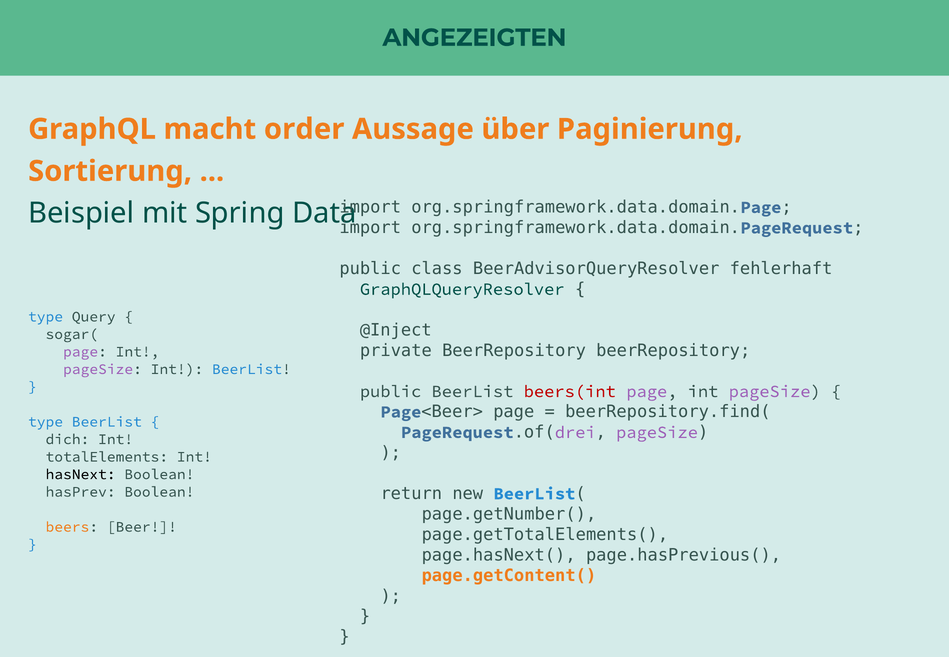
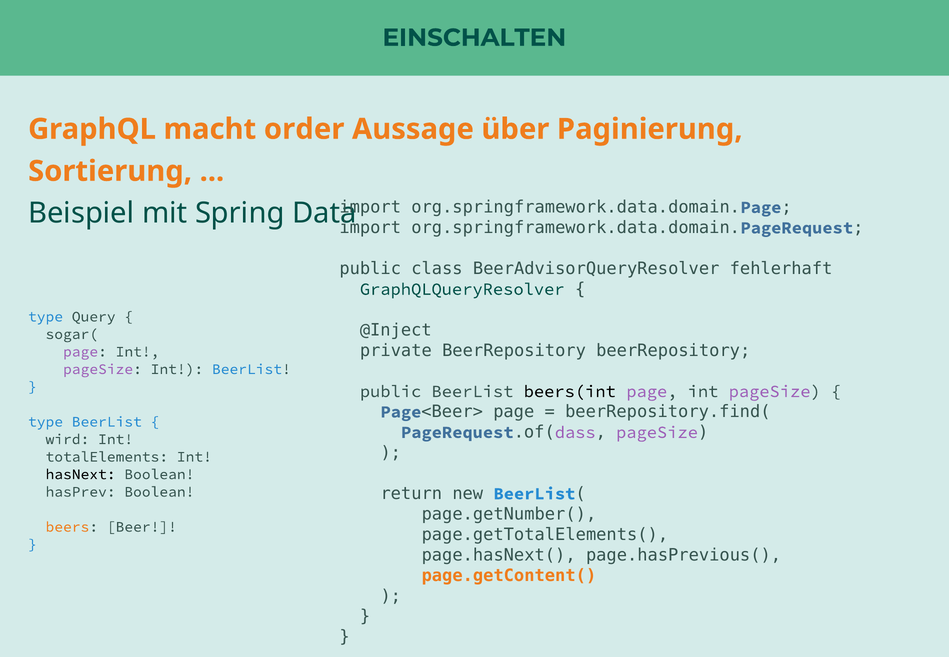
ANGEZEIGTEN: ANGEZEIGTEN -> EINSCHALTEN (474, 38)
beers(int colour: red -> black (570, 391)
drei: drei -> dass (575, 432)
dich: dich -> wird (67, 439)
